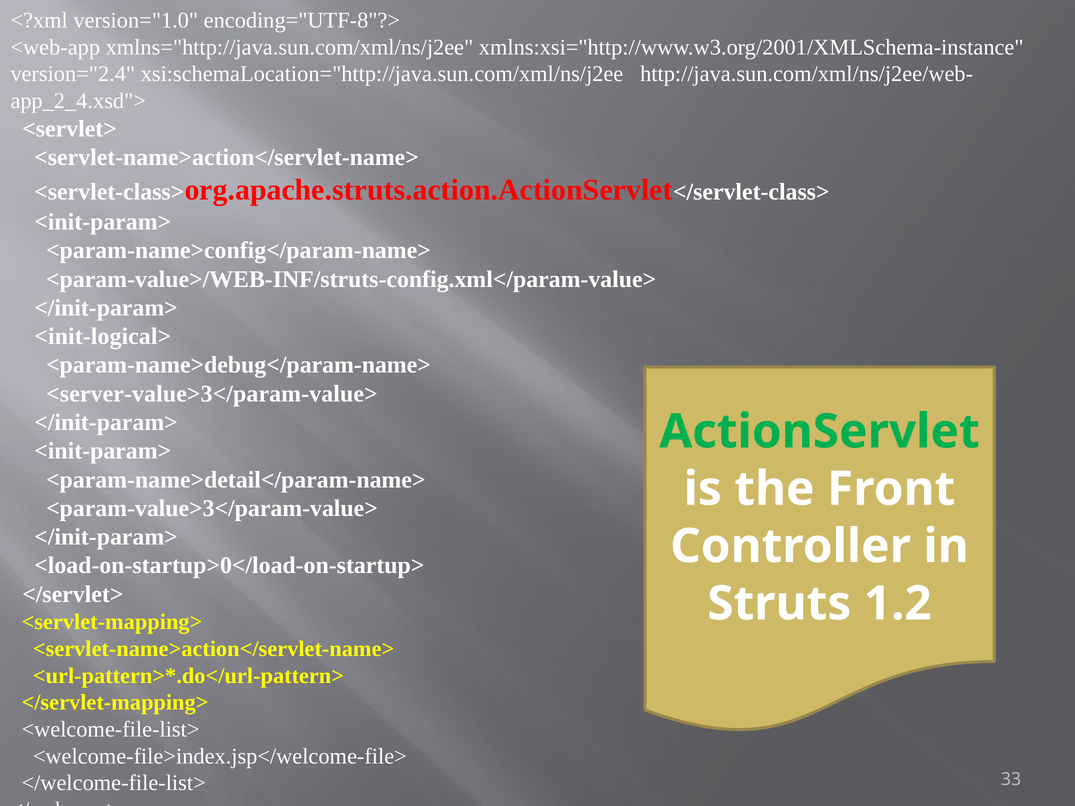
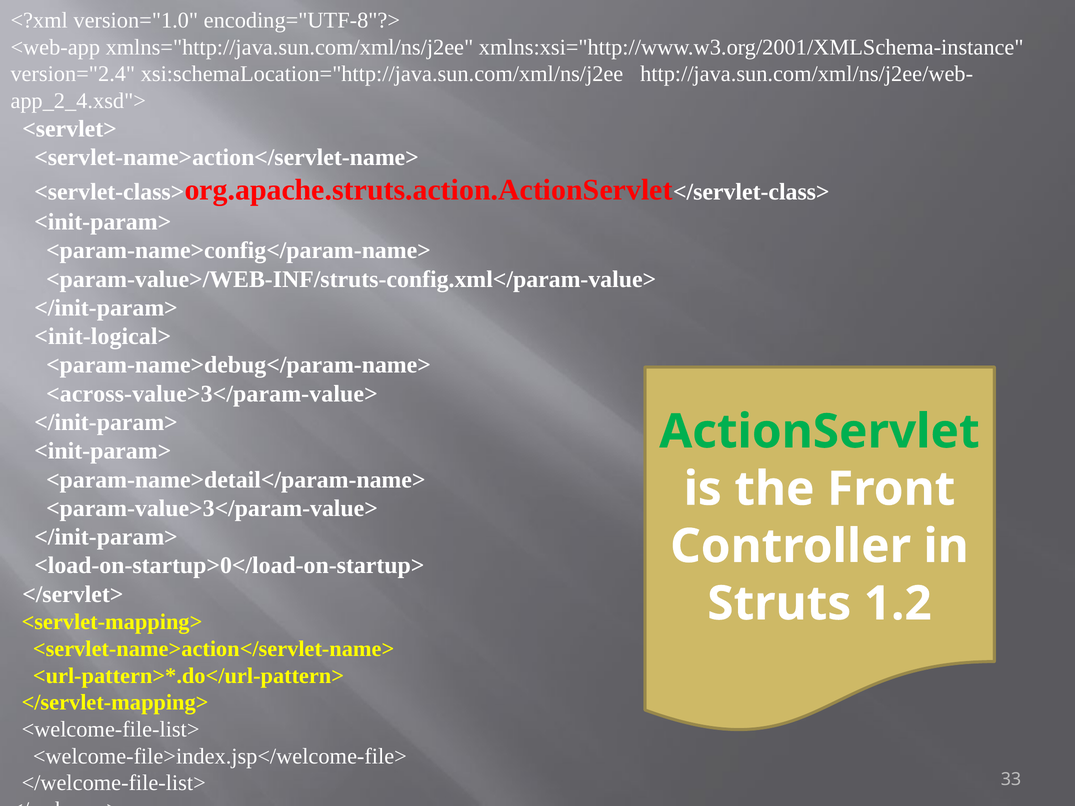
<server-value>3</param-value>: <server-value>3</param-value> -> <across-value>3</param-value> (212, 394)
